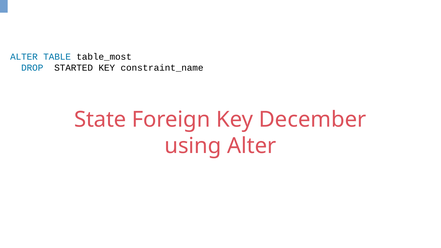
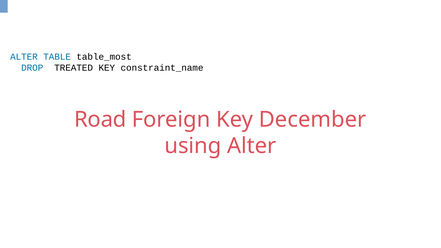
STARTED: STARTED -> TREATED (74, 68)
State: State -> Road (100, 120)
